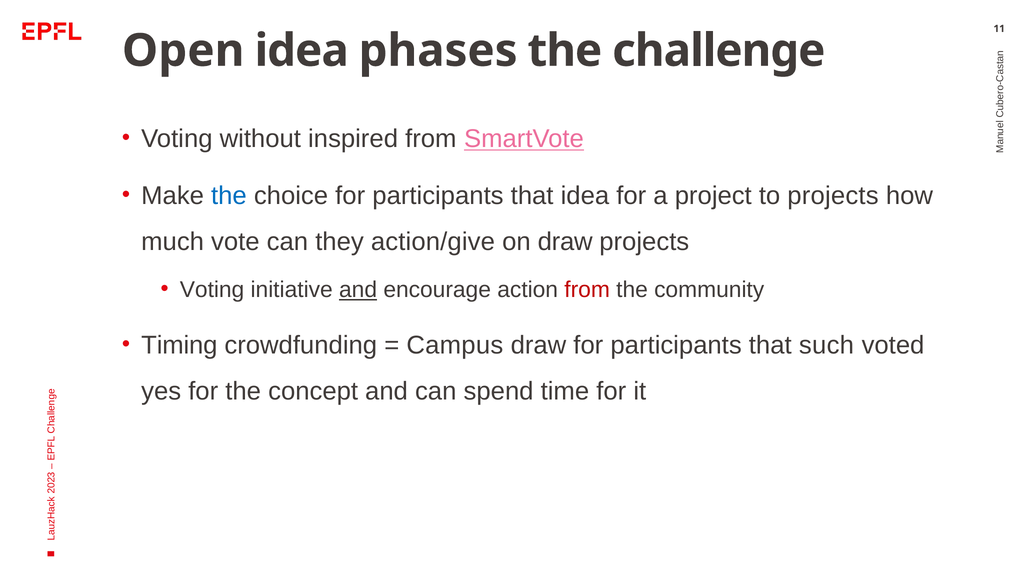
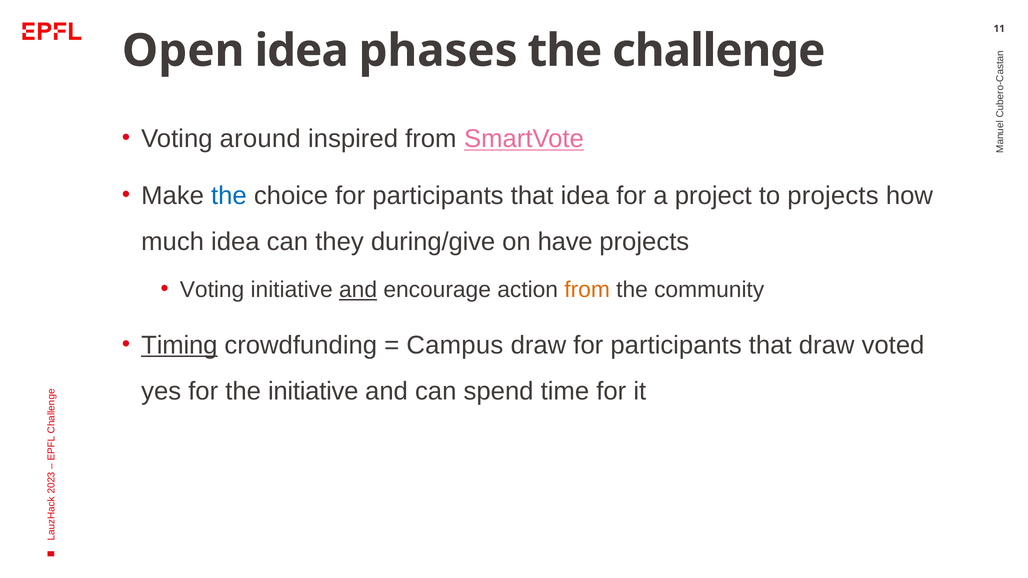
without: without -> around (260, 139)
much vote: vote -> idea (235, 242)
action/give: action/give -> during/give (433, 242)
on draw: draw -> have (565, 242)
from colour: red -> orange (587, 290)
Timing underline: none -> present (179, 345)
that such: such -> draw (827, 345)
the concept: concept -> initiative (313, 392)
